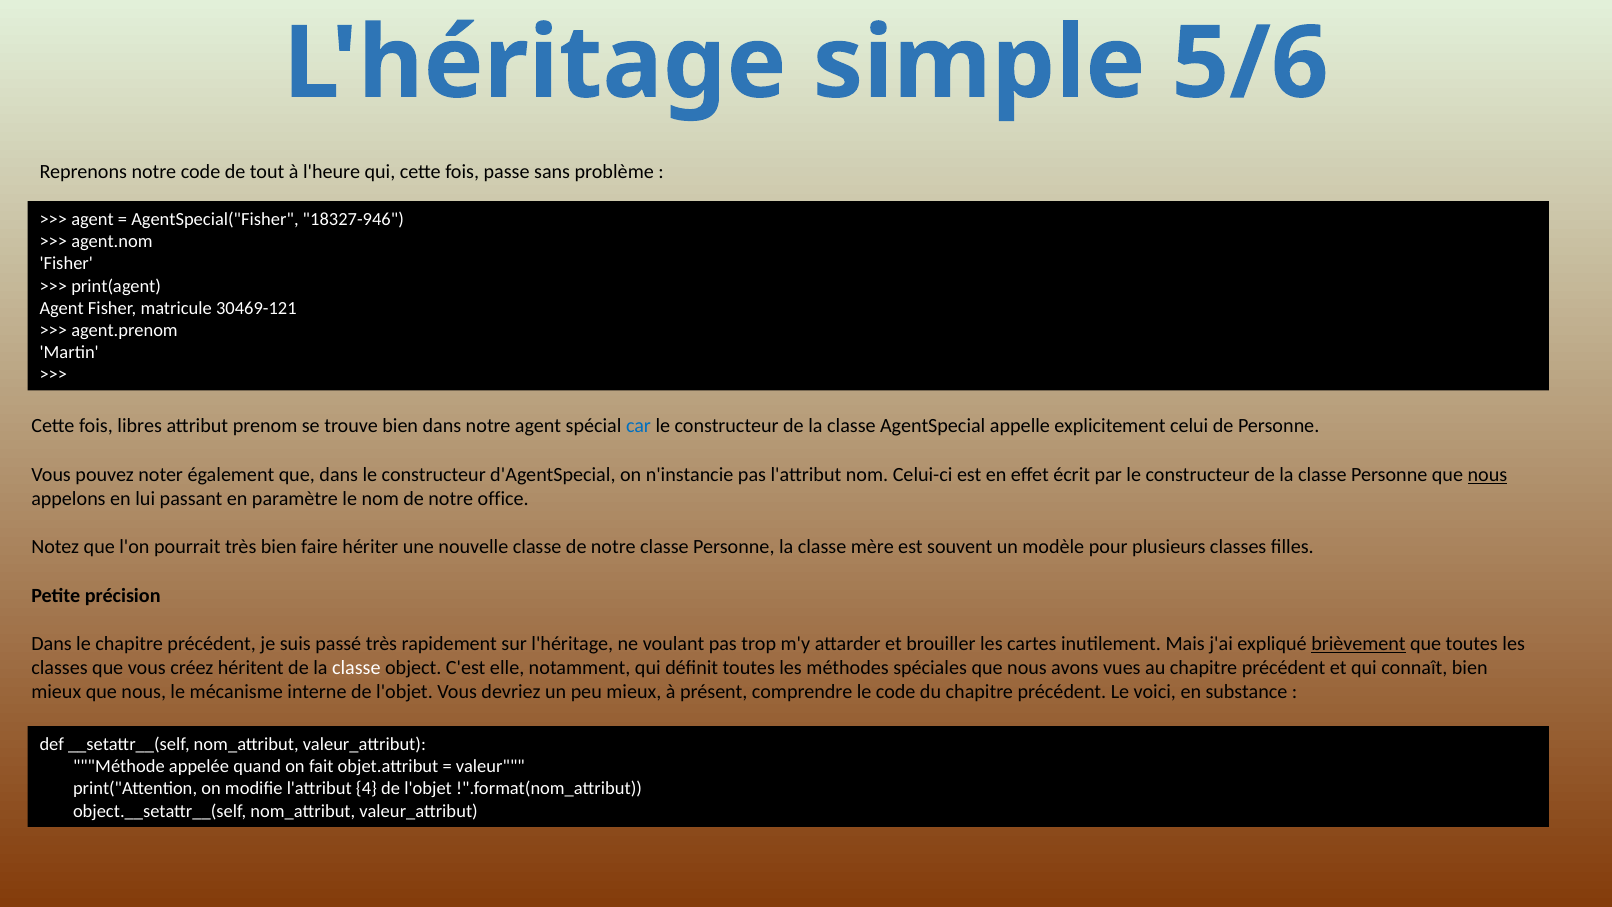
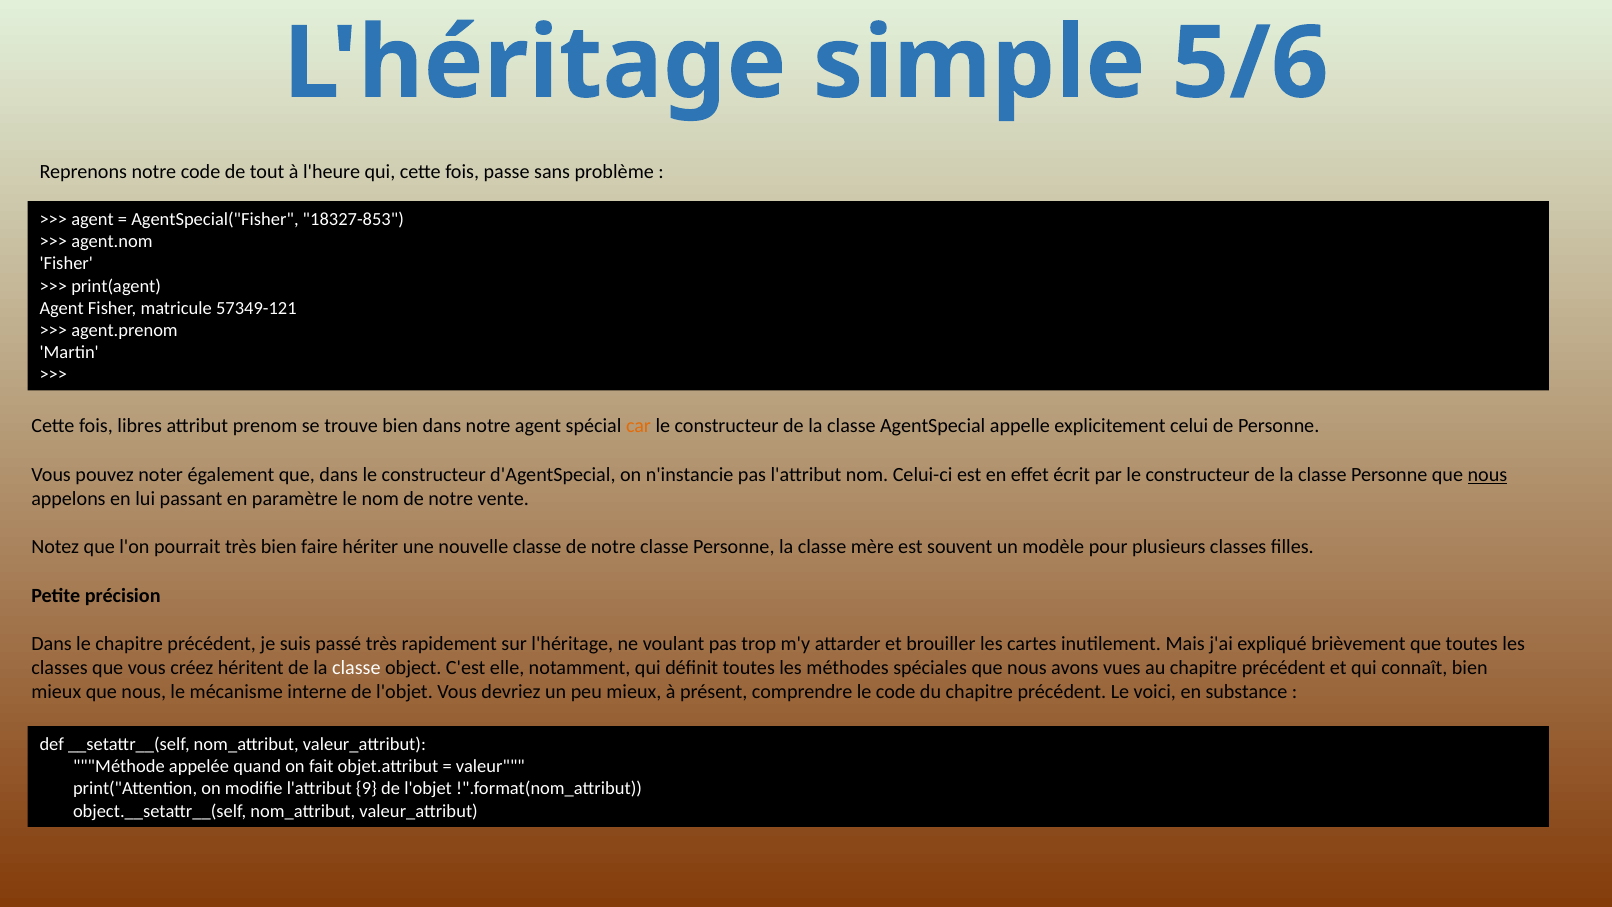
18327-946: 18327-946 -> 18327-853 (353, 219)
30469-121: 30469-121 -> 57349-121 (256, 308)
car colour: blue -> orange (639, 426)
office: office -> vente (503, 499)
brièvement underline: present -> none (1358, 644)
4: 4 -> 9 (366, 789)
